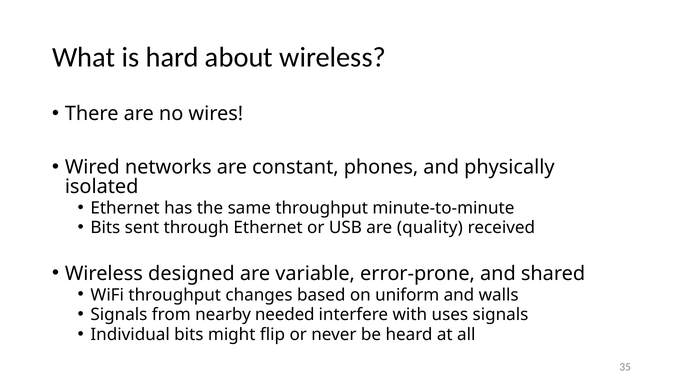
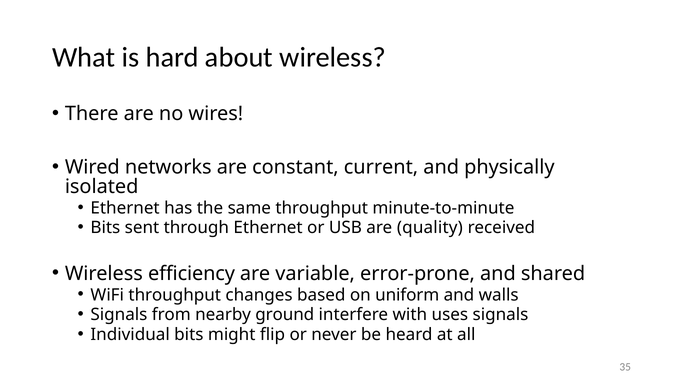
phones: phones -> current (381, 167)
designed: designed -> efficiency (192, 274)
needed: needed -> ground (285, 315)
